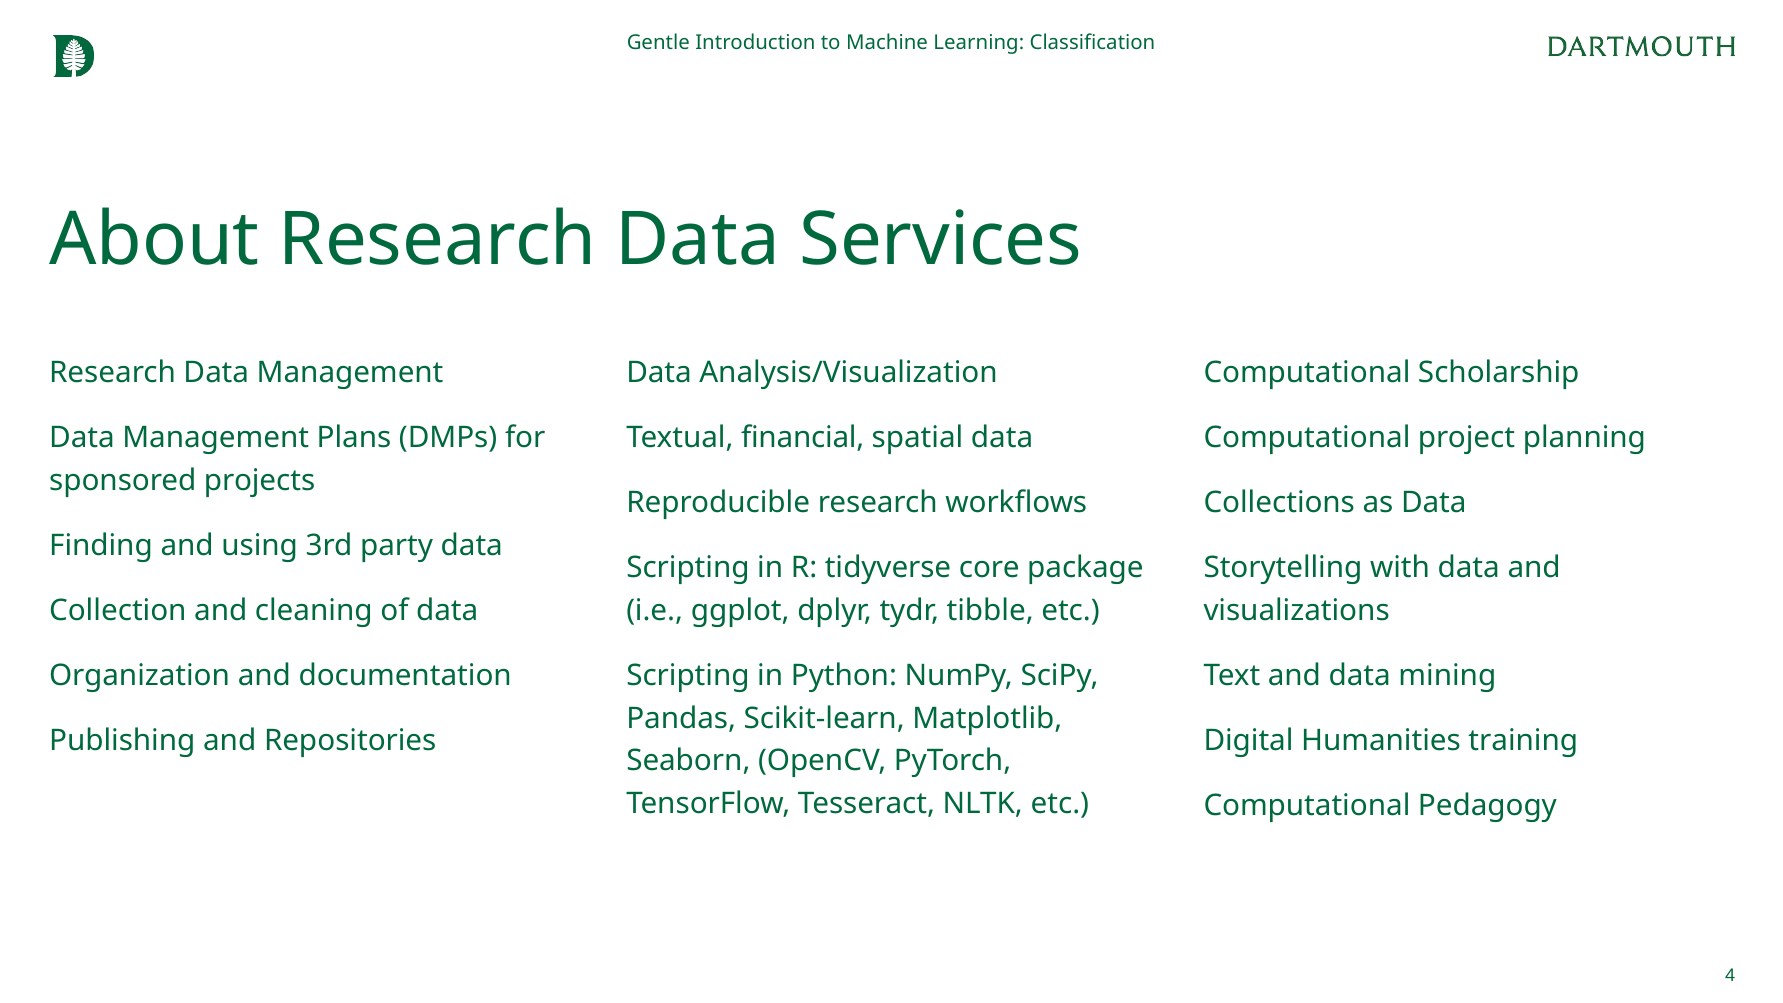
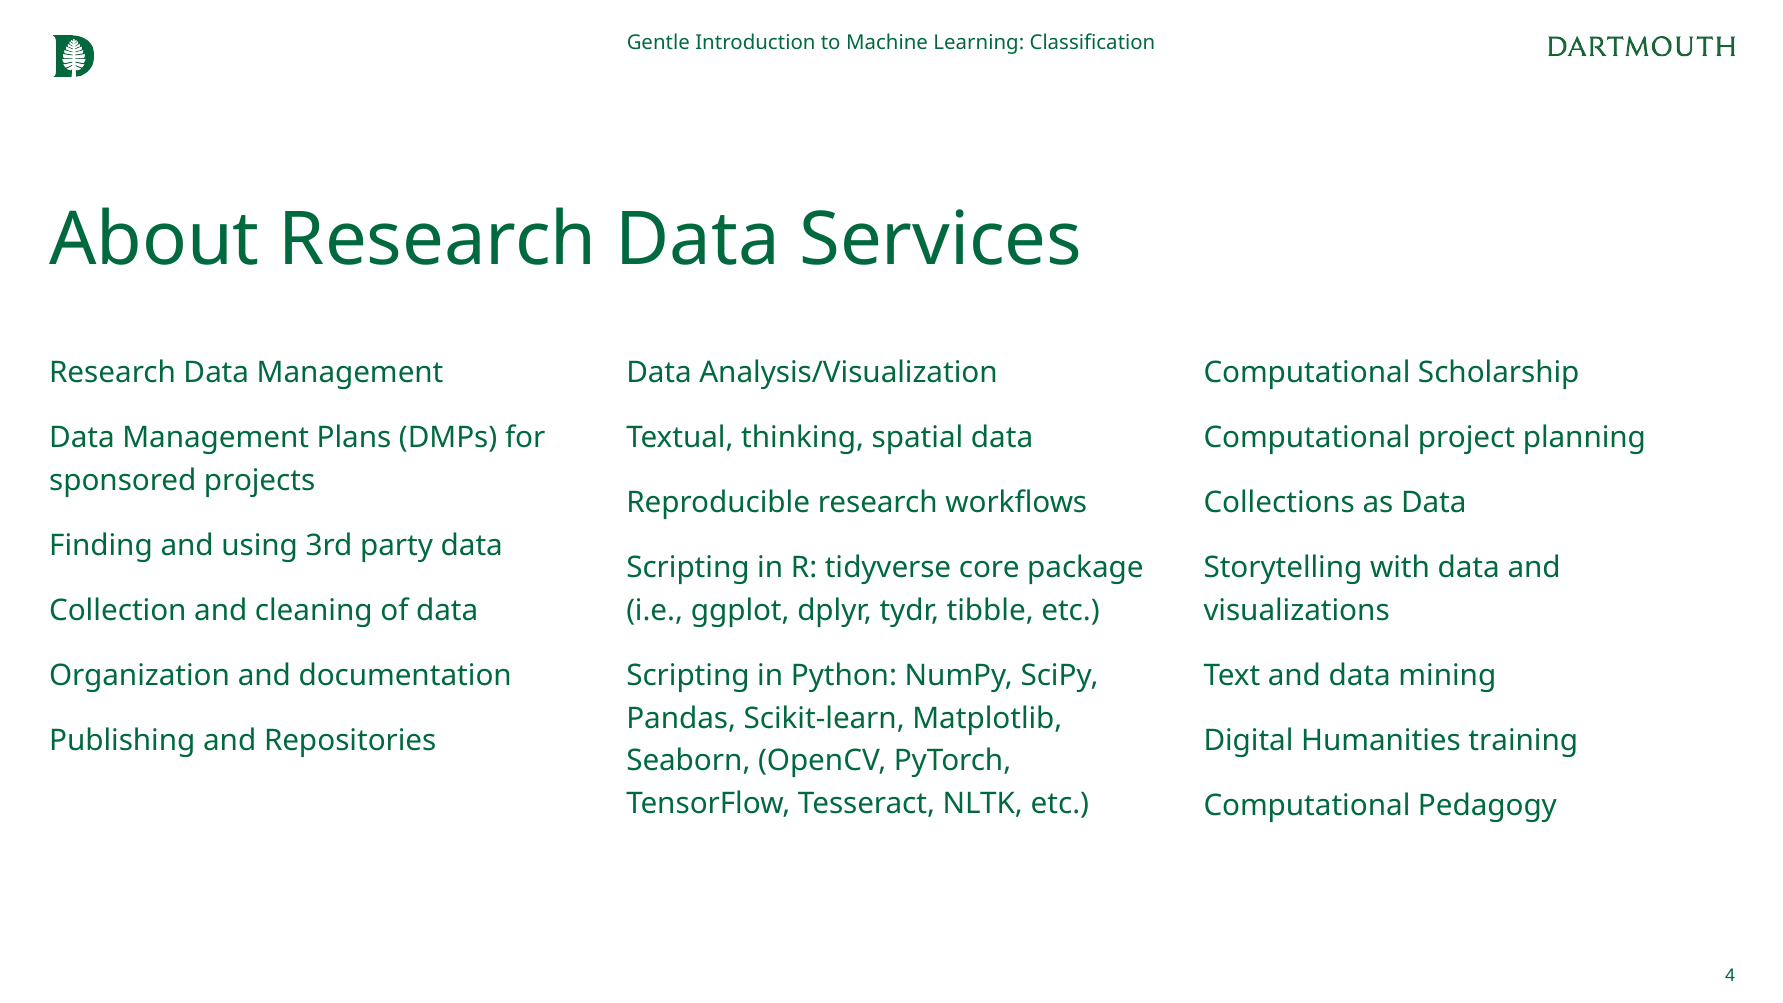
financial: financial -> thinking (803, 438)
